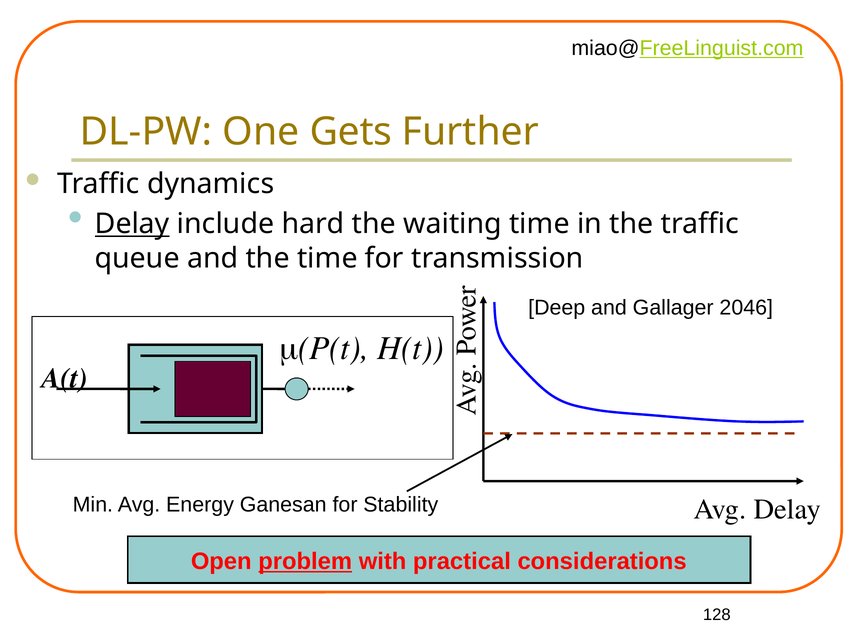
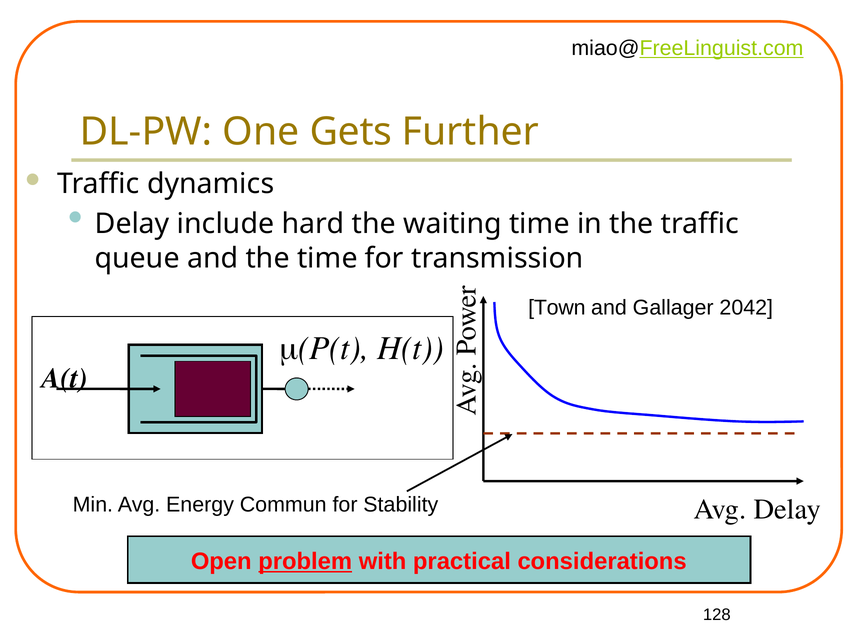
Delay underline: present -> none (132, 224)
Deep: Deep -> Town (557, 308)
2046: 2046 -> 2042 (746, 308)
Ganesan: Ganesan -> Commun (283, 505)
